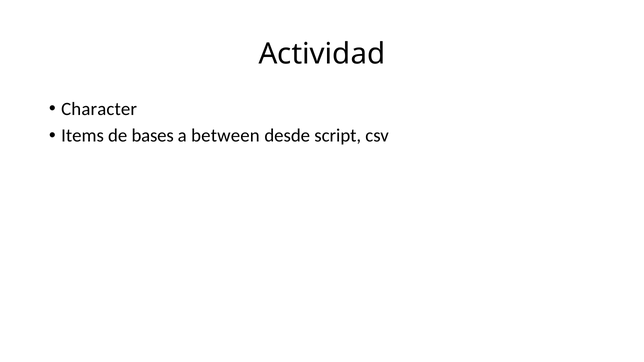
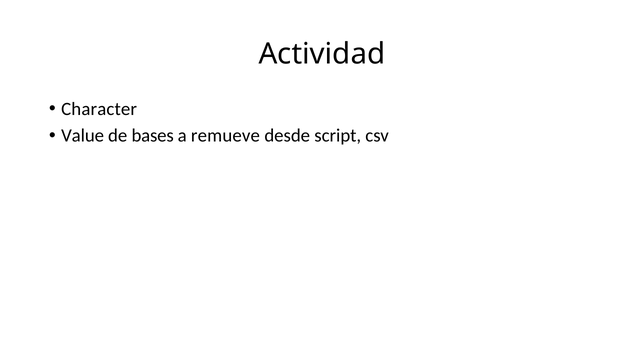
Items: Items -> Value (83, 136)
between: between -> remueve (225, 136)
